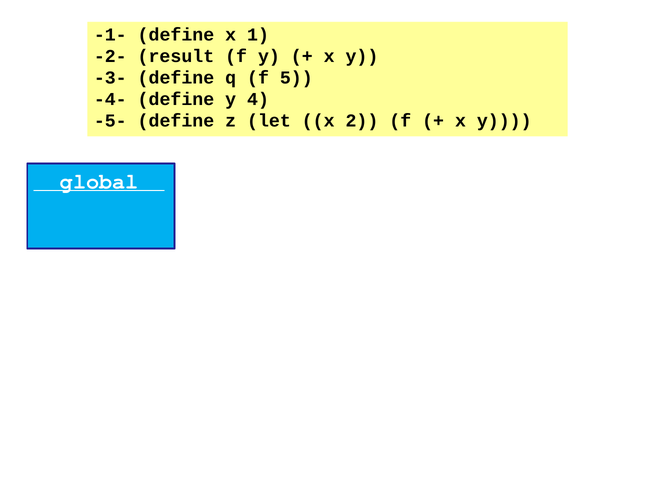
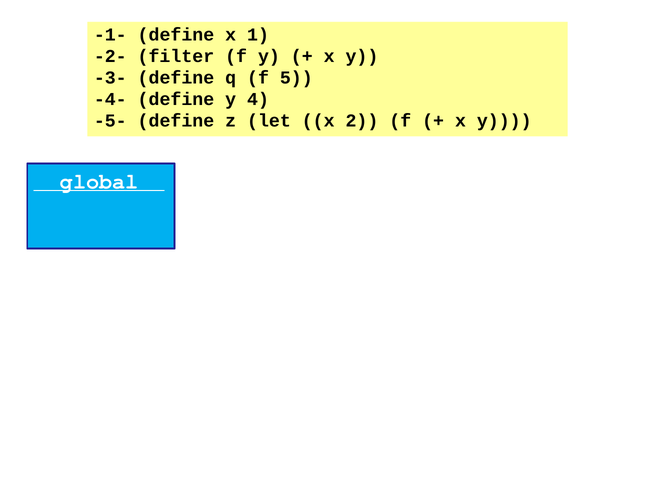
result: result -> filter (176, 56)
